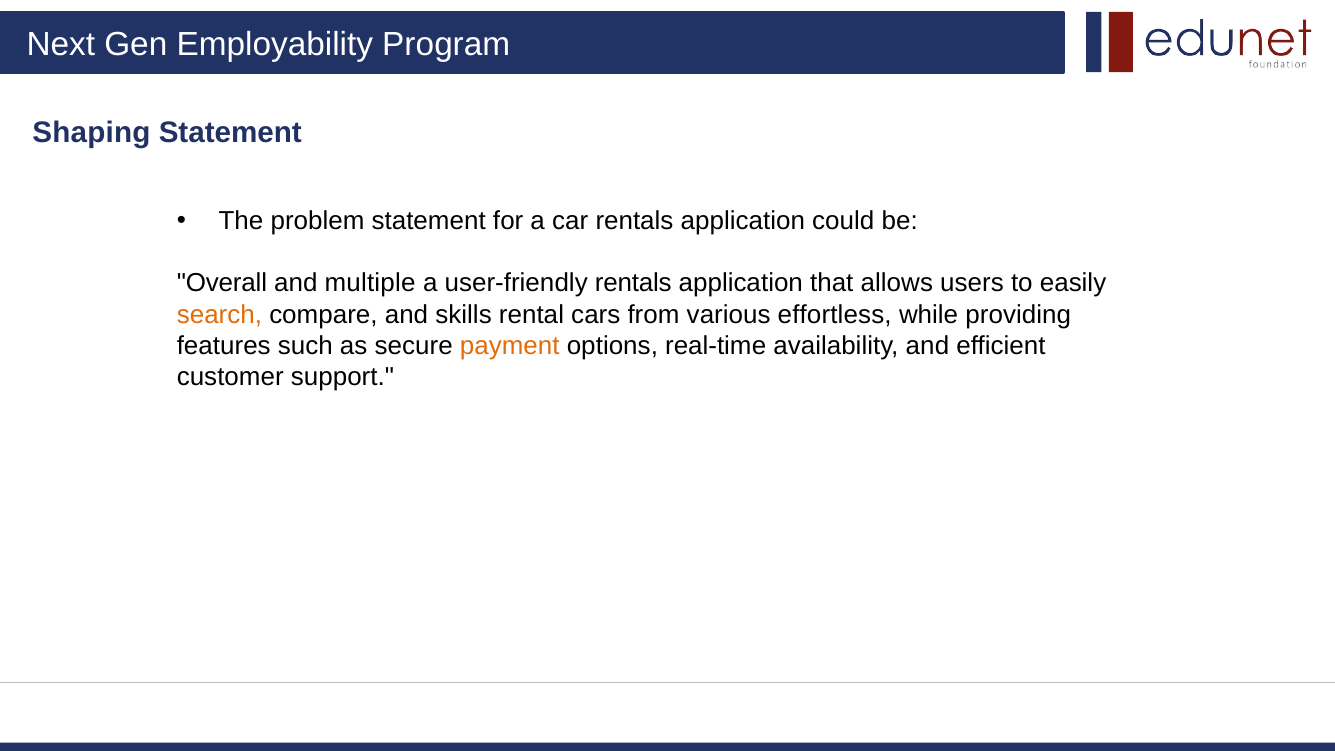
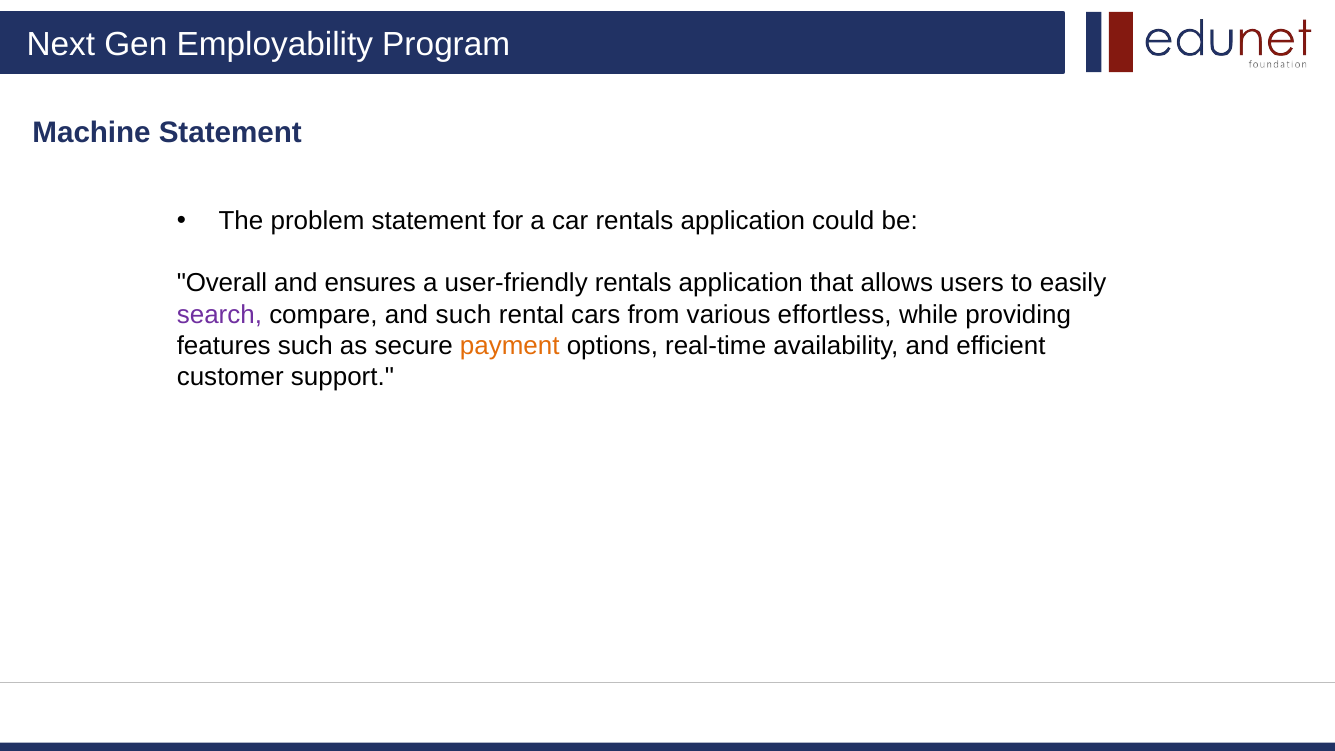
Shaping: Shaping -> Machine (92, 133)
multiple: multiple -> ensures (370, 283)
search colour: orange -> purple (219, 315)
and skills: skills -> such (463, 315)
